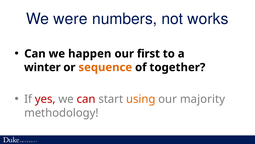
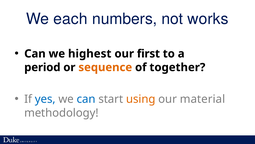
were: were -> each (70, 19)
happen: happen -> highest (90, 54)
winter: winter -> period (42, 67)
yes colour: red -> blue (45, 99)
can colour: red -> blue (86, 99)
majority: majority -> material (203, 99)
